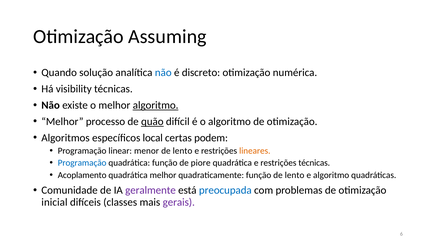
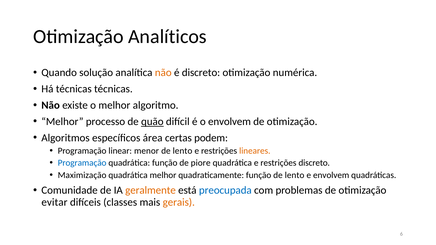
Assuming: Assuming -> Analíticos (167, 37)
não colour: blue -> orange (163, 73)
Há visibility: visibility -> técnicas (74, 89)
algoritmo underline: present -> none (156, 105)
o algoritmo: algoritmo -> envolvem (229, 122)
local: local -> área (153, 138)
restrições técnicas: técnicas -> discreto (314, 163)
Acoplamento: Acoplamento -> Maximização (82, 175)
e algoritmo: algoritmo -> envolvem (331, 175)
geralmente colour: purple -> orange (151, 191)
inicial: inicial -> evitar (54, 202)
gerais colour: purple -> orange (179, 202)
